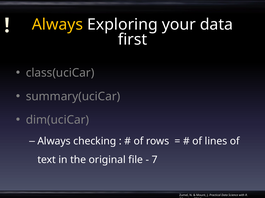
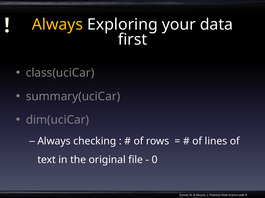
7: 7 -> 0 (155, 160)
